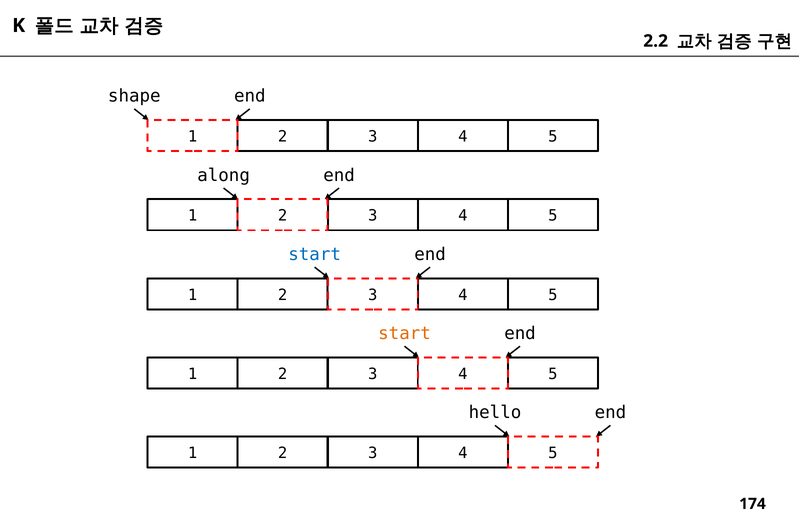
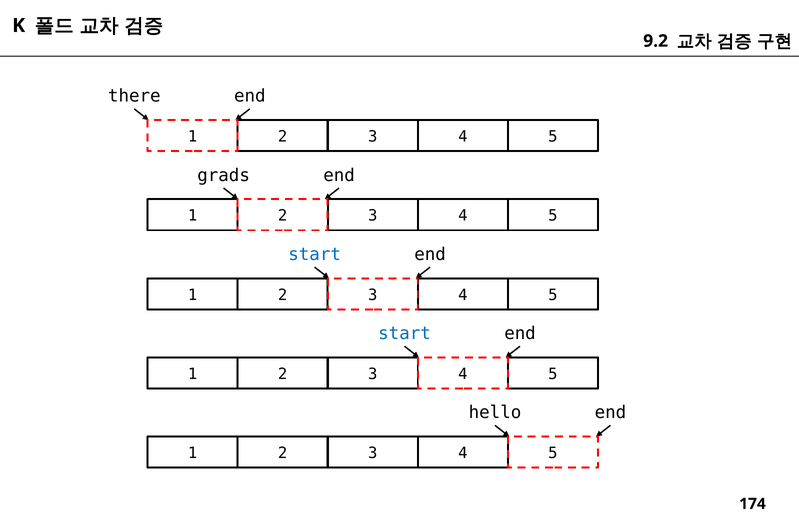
2.2: 2.2 -> 9.2 (656, 41)
shape: shape -> there (134, 96)
along: along -> grads (224, 175)
start colour: orange -> blue (405, 333)
